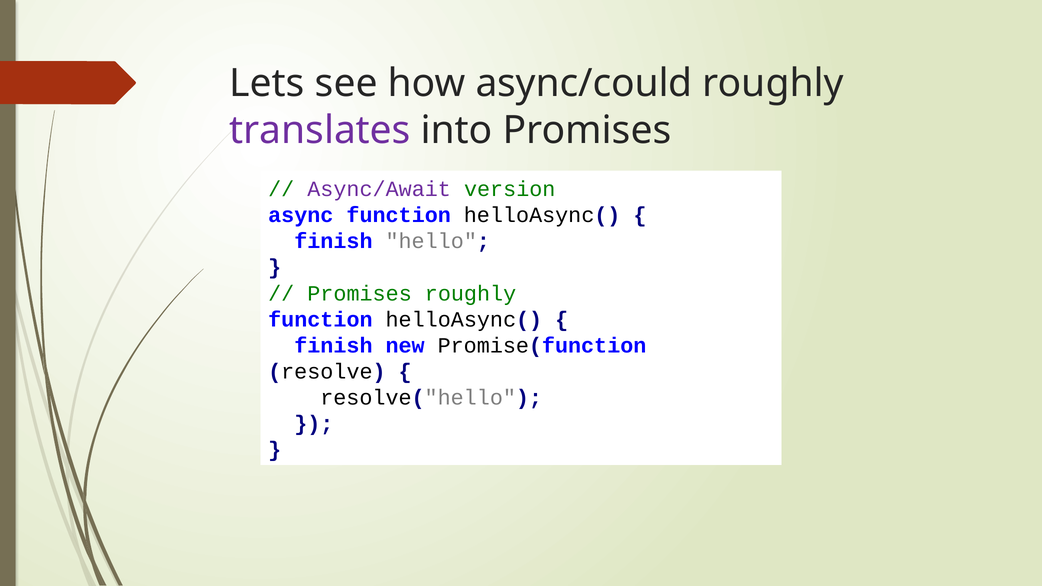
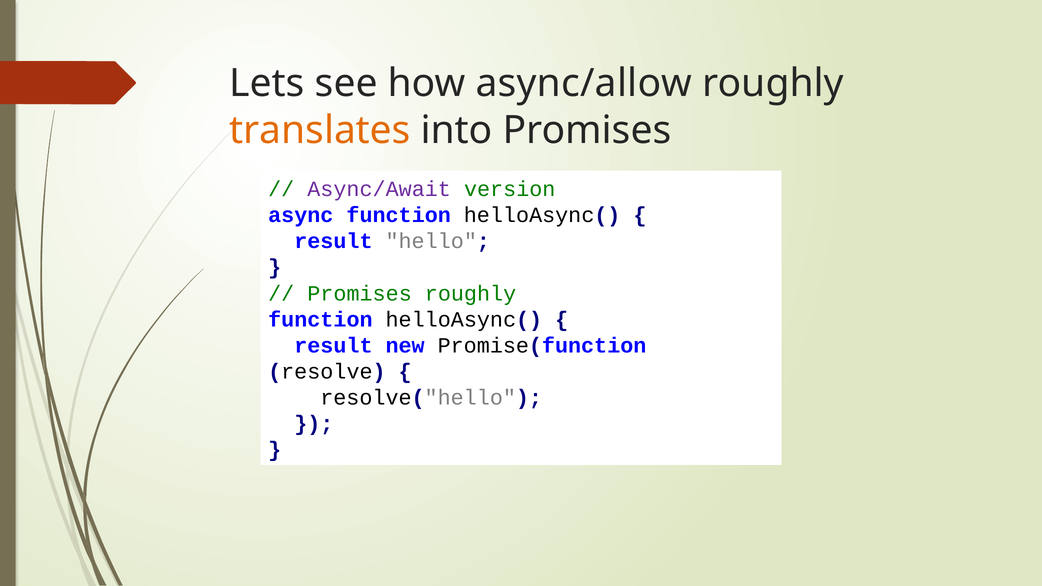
async/could: async/could -> async/allow (584, 83)
translates colour: purple -> orange (320, 130)
finish: finish -> result (333, 241)
finish: finish -> result (333, 346)
